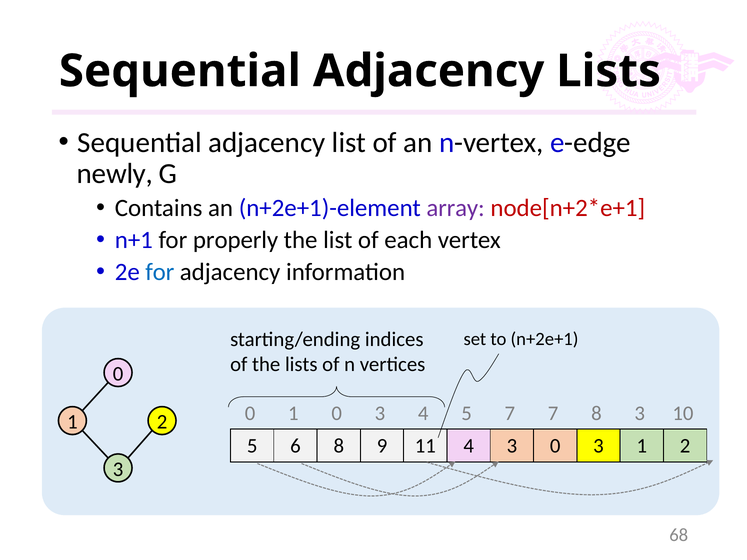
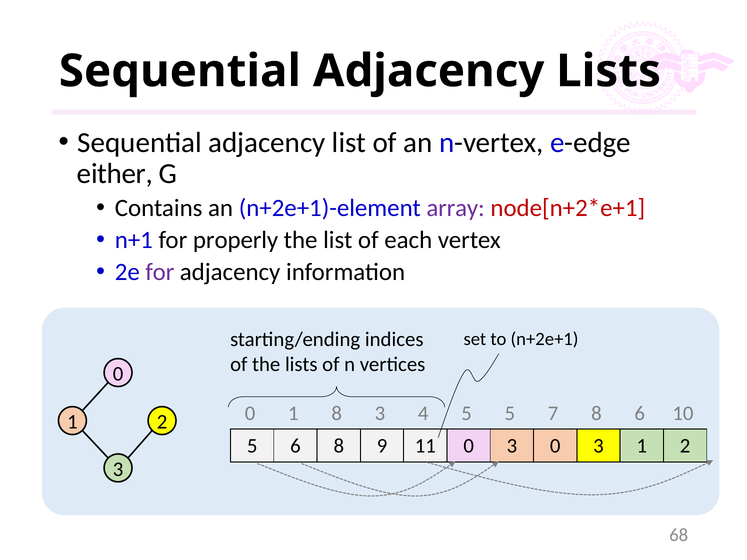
newly: newly -> either (115, 174)
for colour: blue -> purple (160, 272)
1 0: 0 -> 8 (337, 414)
5 7: 7 -> 5 (510, 414)
8 3: 3 -> 6 (640, 414)
11 4: 4 -> 0 (469, 446)
